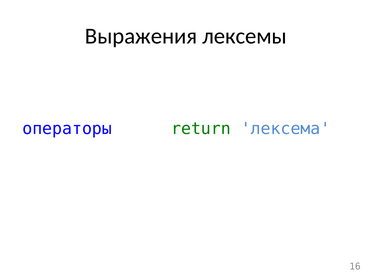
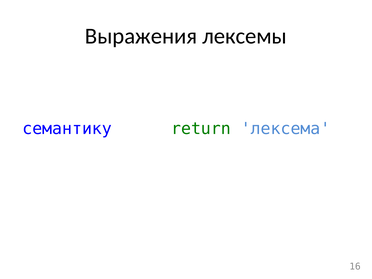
операторы: операторы -> семантику (67, 129)
